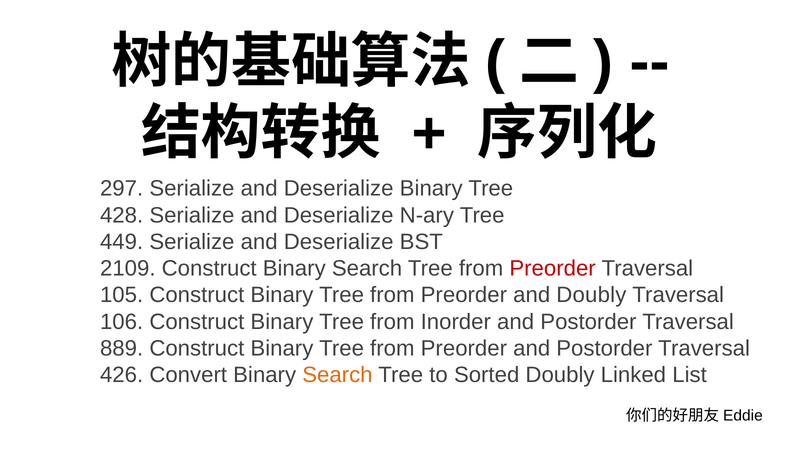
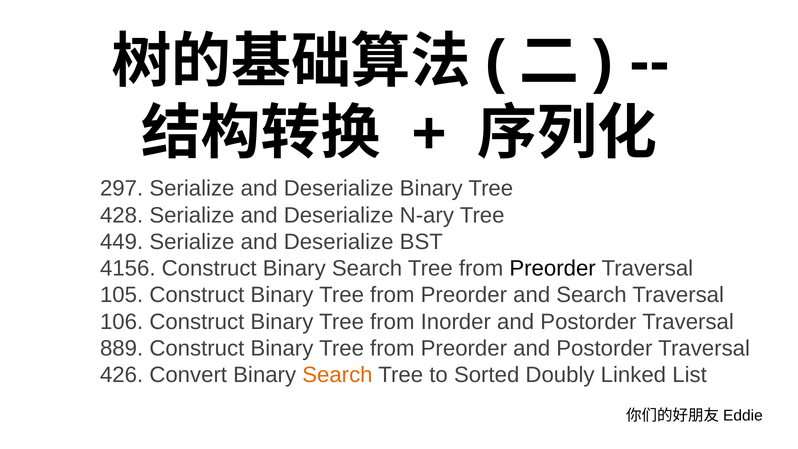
2109: 2109 -> 4156 (128, 268)
Preorder colour: red -> black (553, 268)
and Doubly: Doubly -> Search (591, 295)
